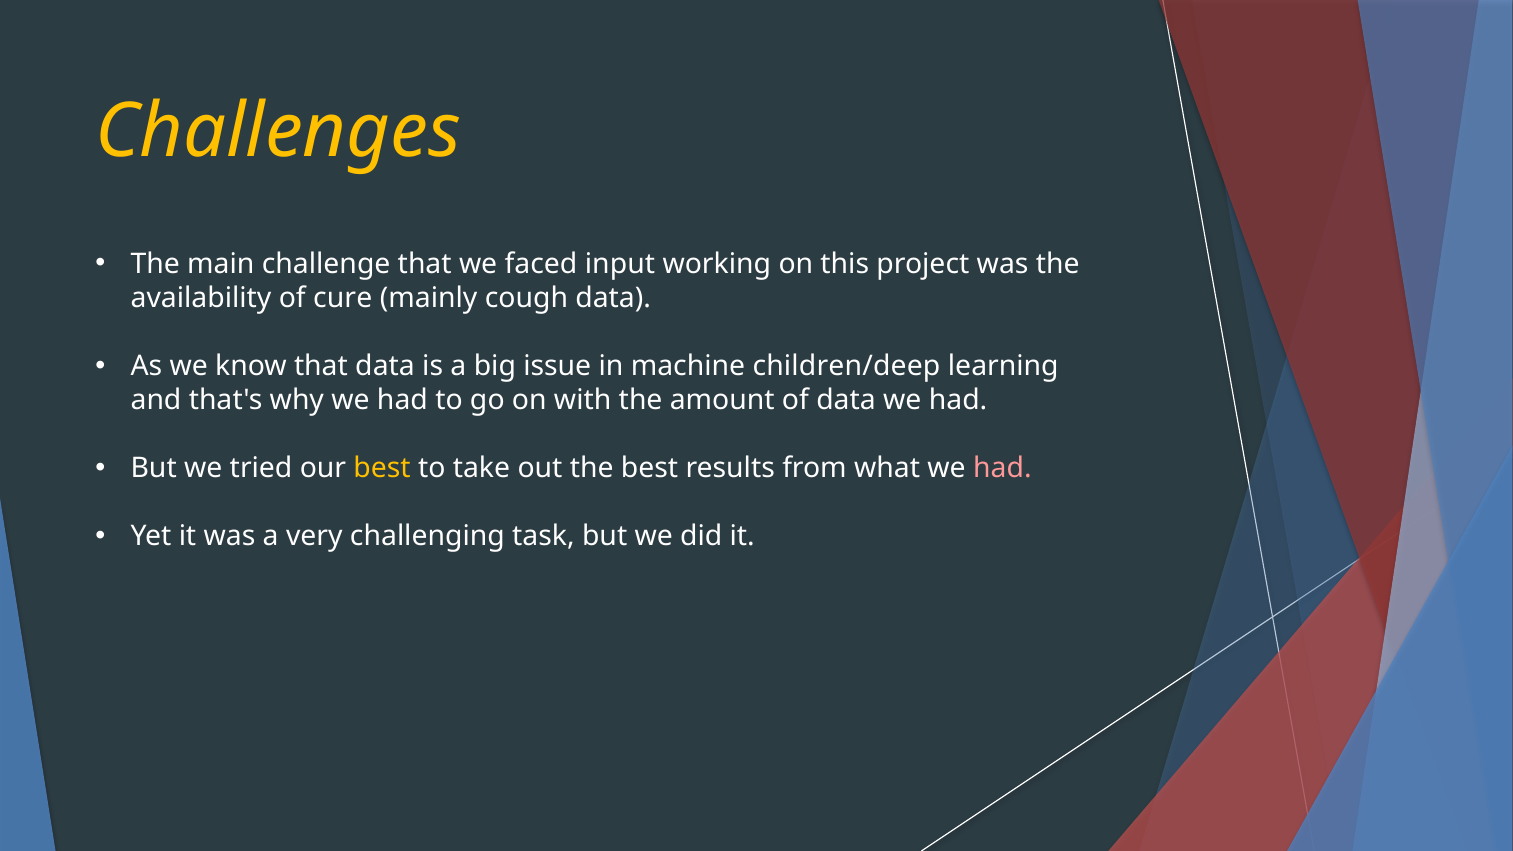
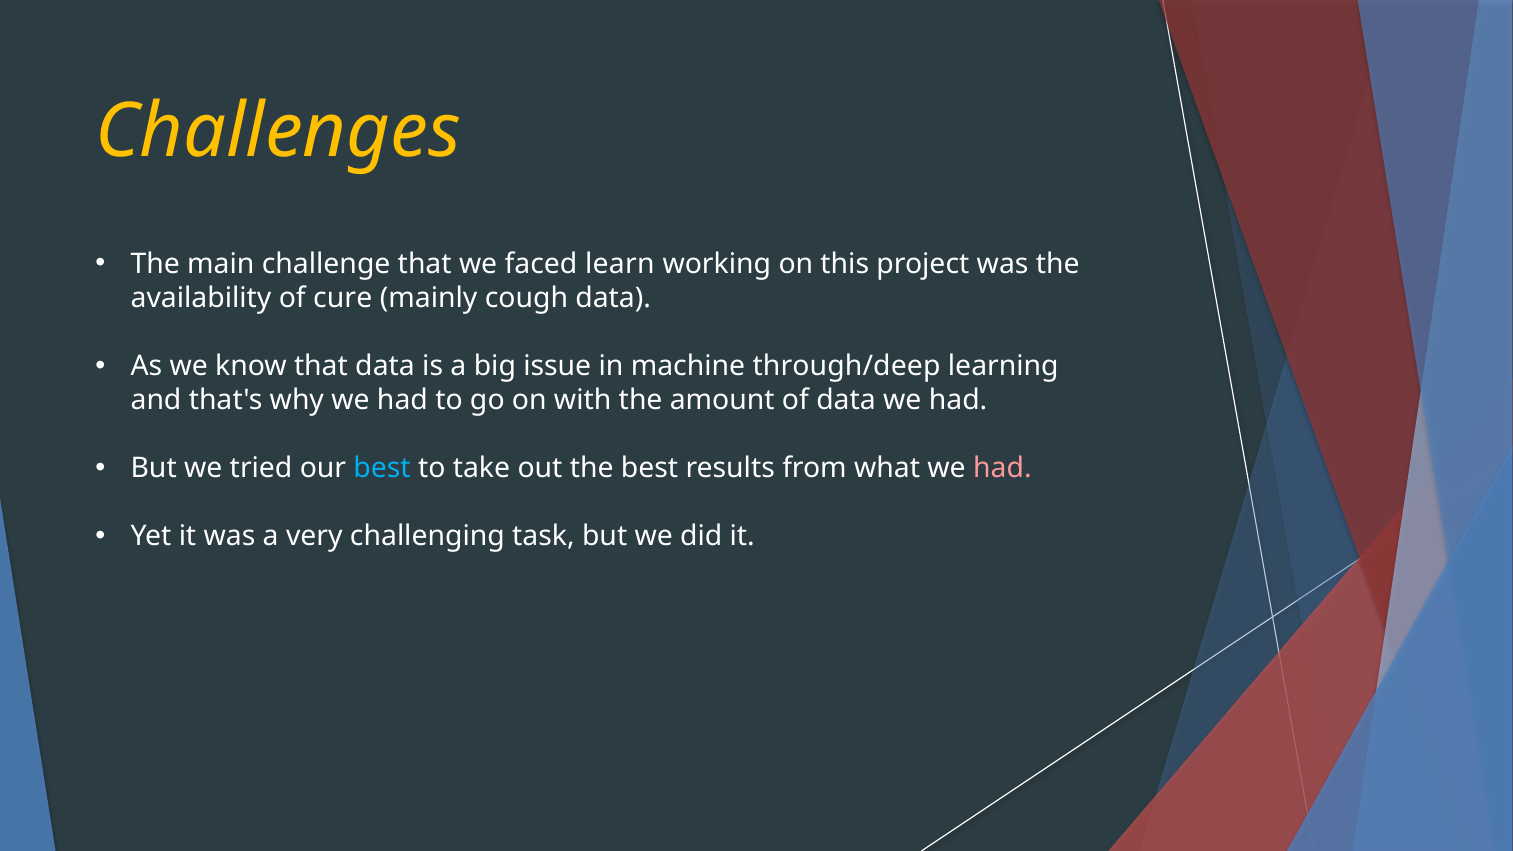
input: input -> learn (620, 264)
children/deep: children/deep -> through/deep (846, 366)
best colour: yellow -> light blue (382, 468)
